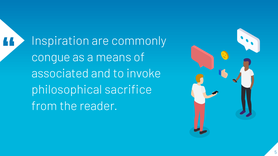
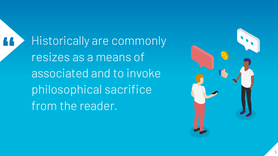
Inspiration: Inspiration -> Historically (61, 41)
congue: congue -> resizes (51, 57)
